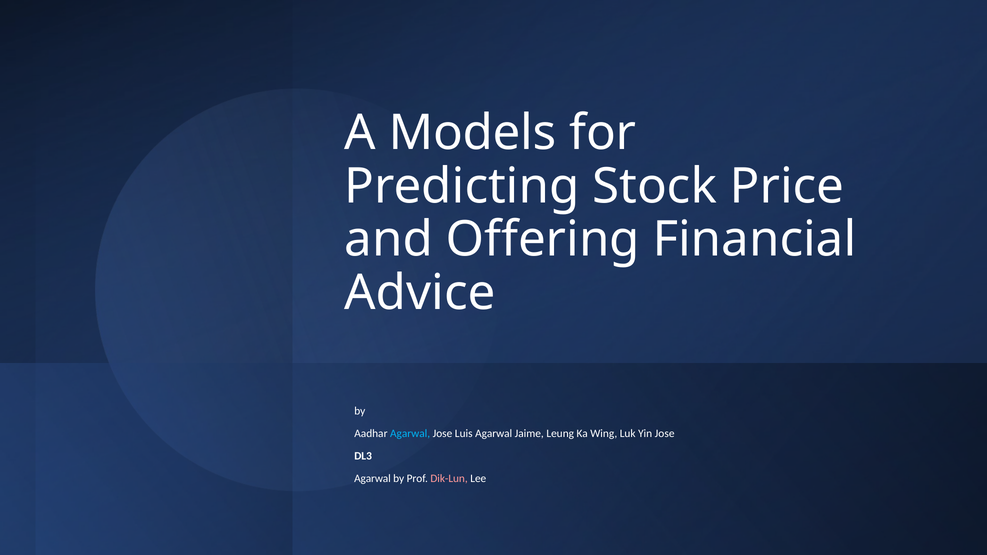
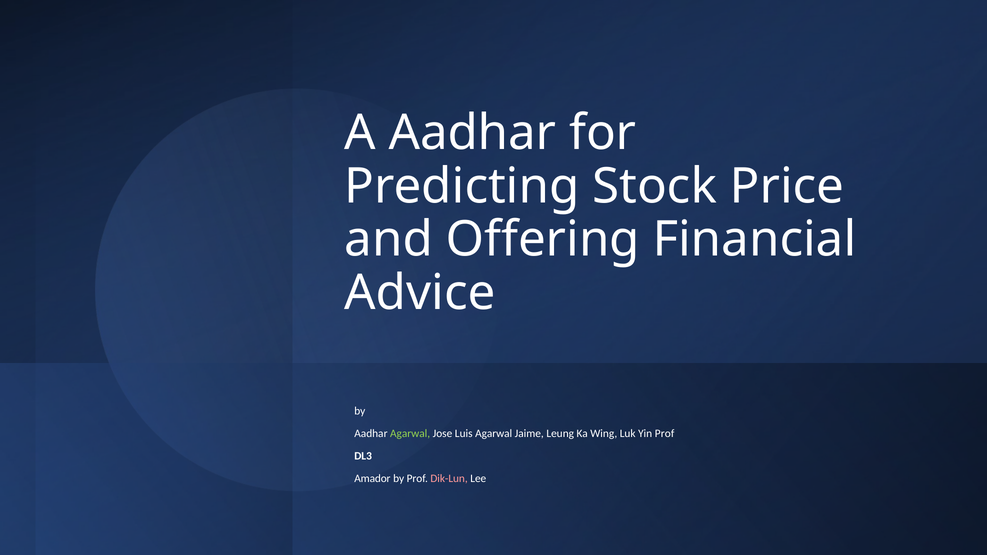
A Models: Models -> Aadhar (473, 133)
Agarwal colour: light blue -> light green (410, 434)
Yin Jose: Jose -> Prof (665, 434)
Agarwal: Agarwal -> Amador (372, 479)
